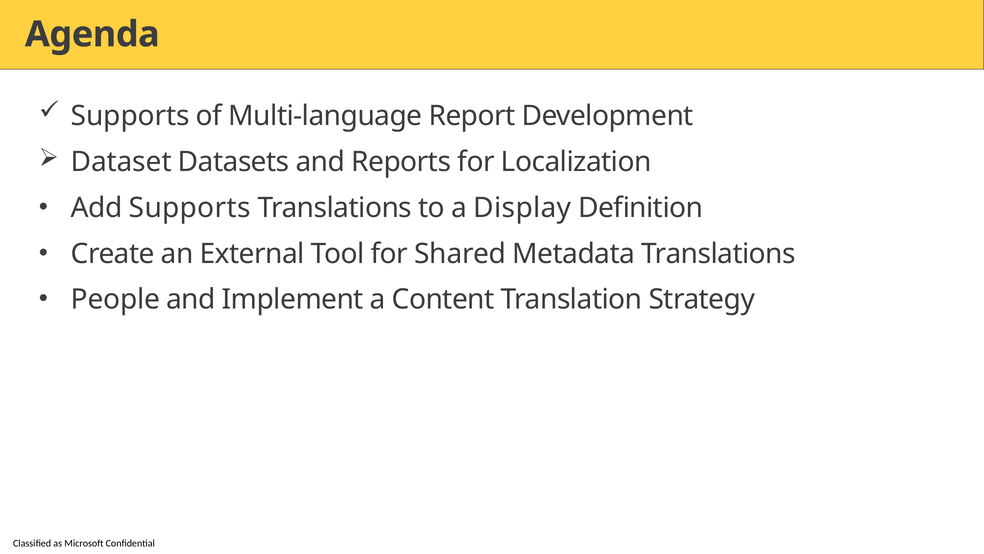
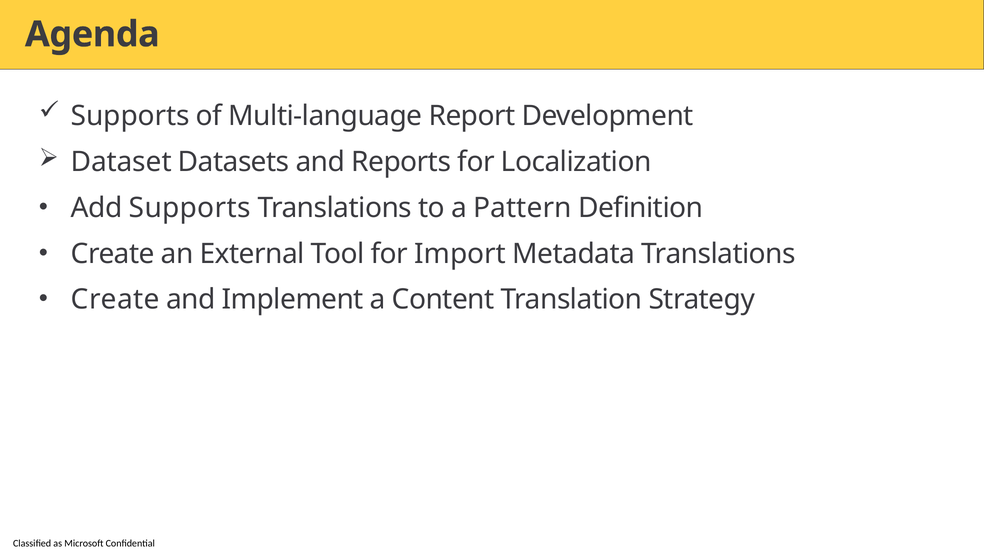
Display: Display -> Pattern (522, 208)
Shared: Shared -> Import (460, 253)
People: People -> Create (115, 299)
